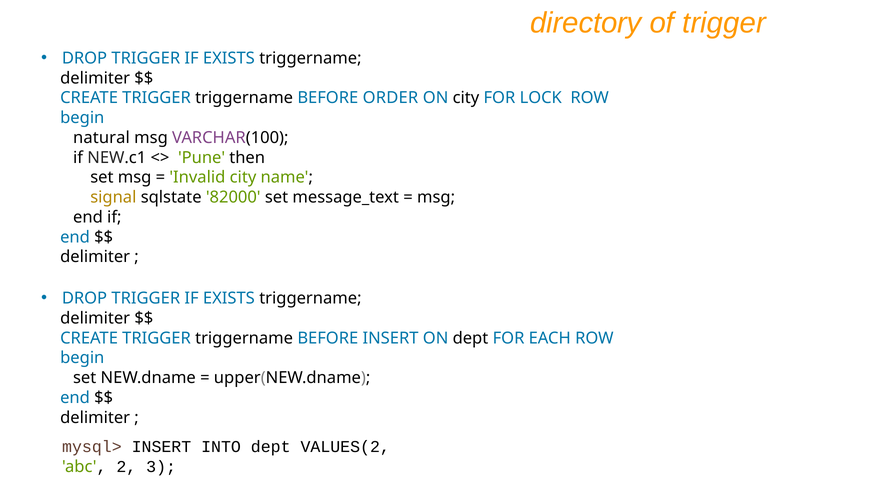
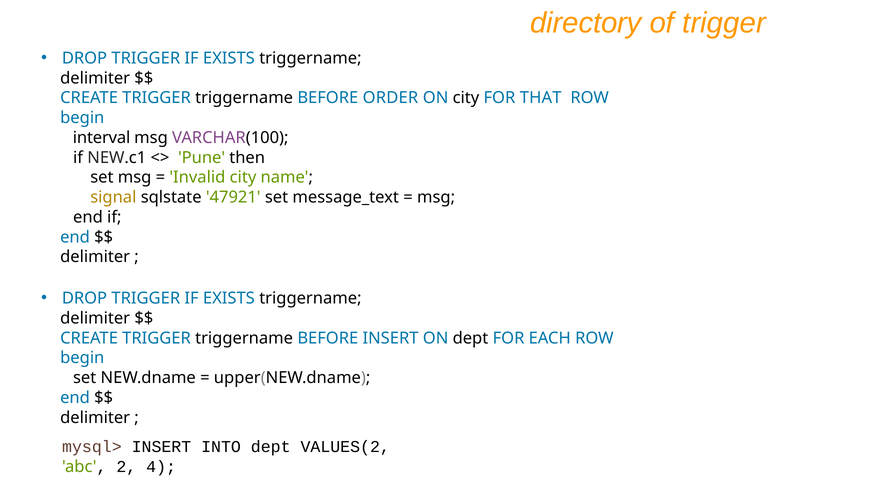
LOCK: LOCK -> THAT (541, 98)
natural: natural -> interval (102, 138)
82000: 82000 -> 47921 (233, 197)
3: 3 -> 4 (161, 466)
